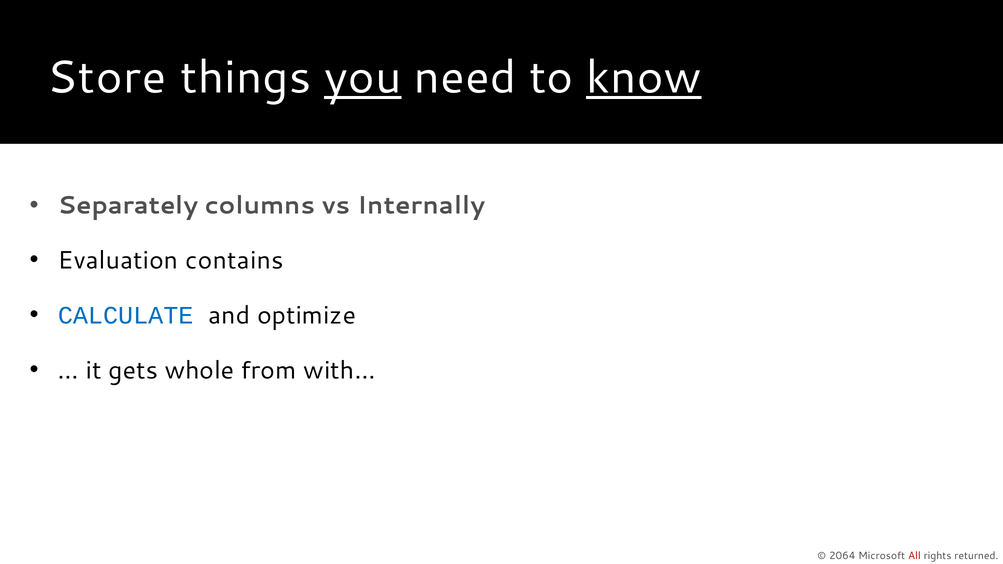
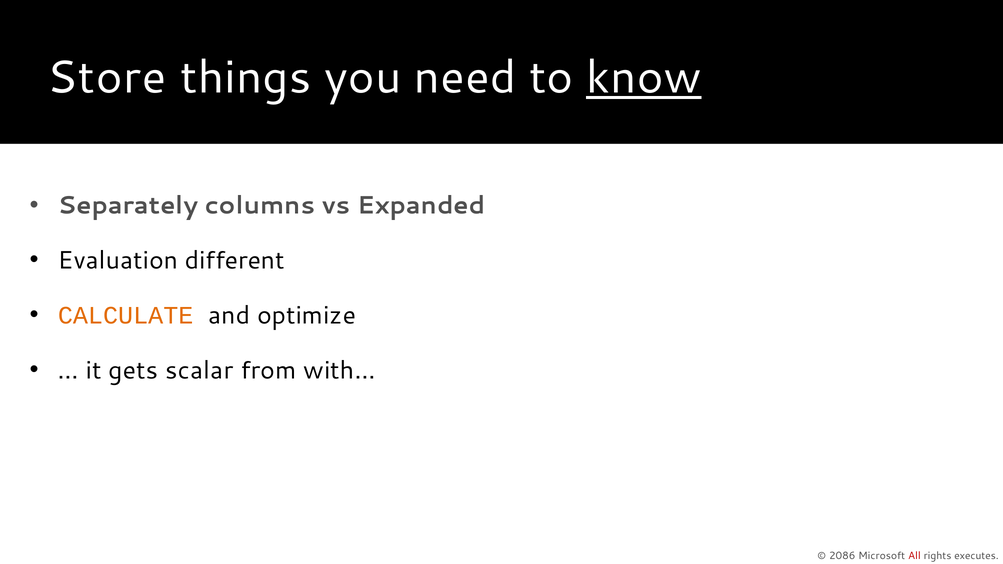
you underline: present -> none (363, 78)
Internally: Internally -> Expanded (421, 206)
contains: contains -> different (235, 261)
CALCULATE colour: blue -> orange (126, 316)
whole: whole -> scalar (199, 370)
2064: 2064 -> 2086 (842, 556)
returned: returned -> executes (976, 556)
